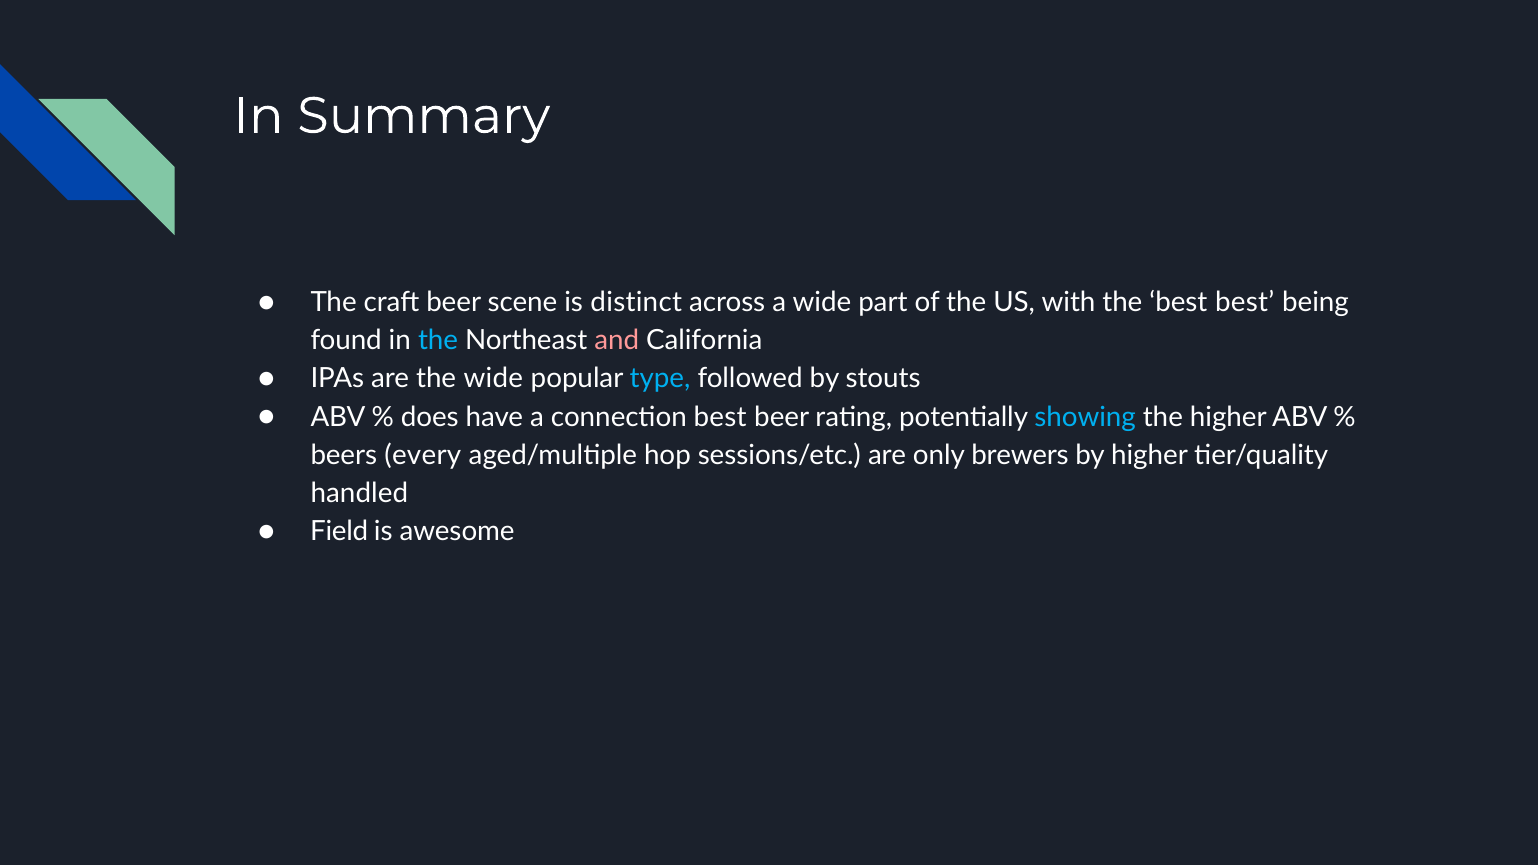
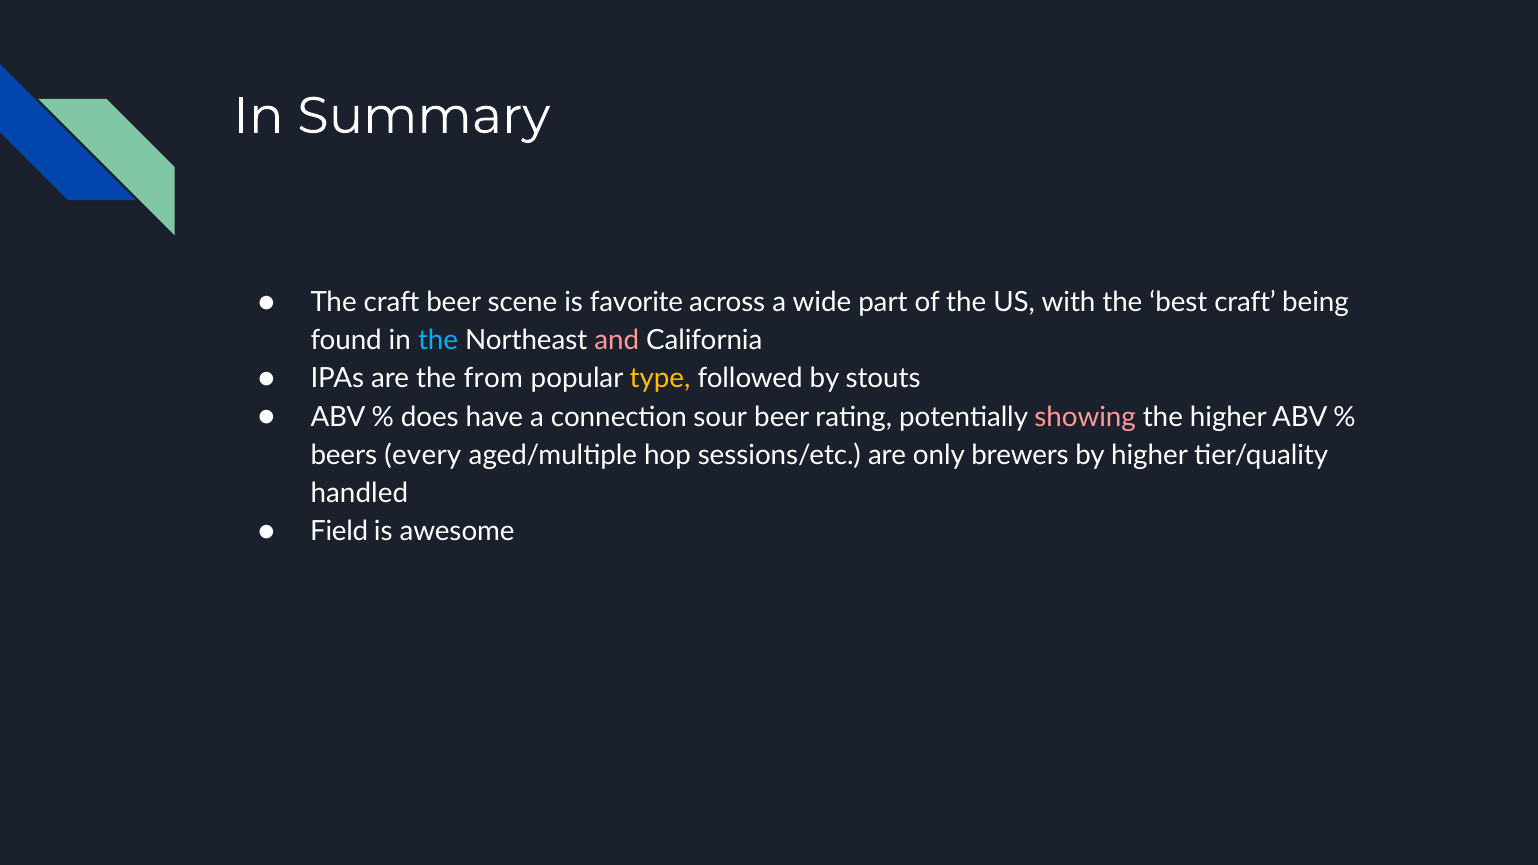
distinct: distinct -> favorite (637, 302)
best best: best -> craft (1245, 302)
the wide: wide -> from (493, 379)
type colour: light blue -> yellow (660, 379)
connection best: best -> sour (720, 417)
showing colour: light blue -> pink (1085, 417)
